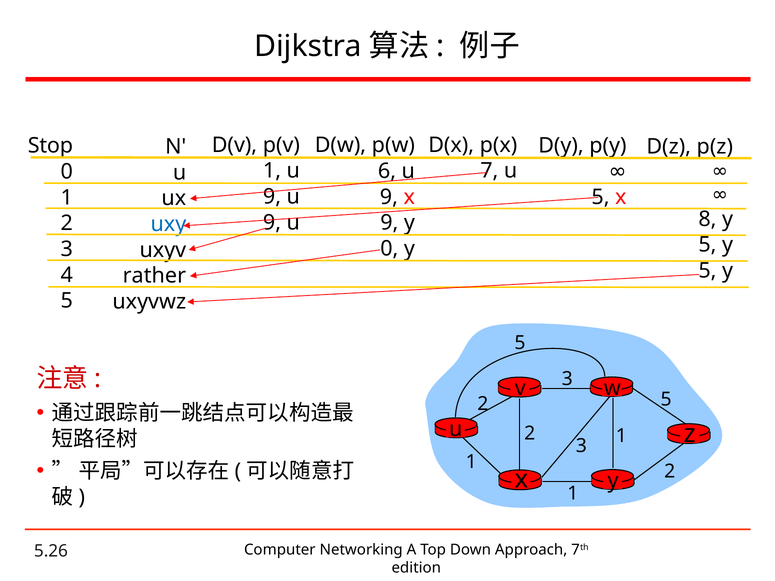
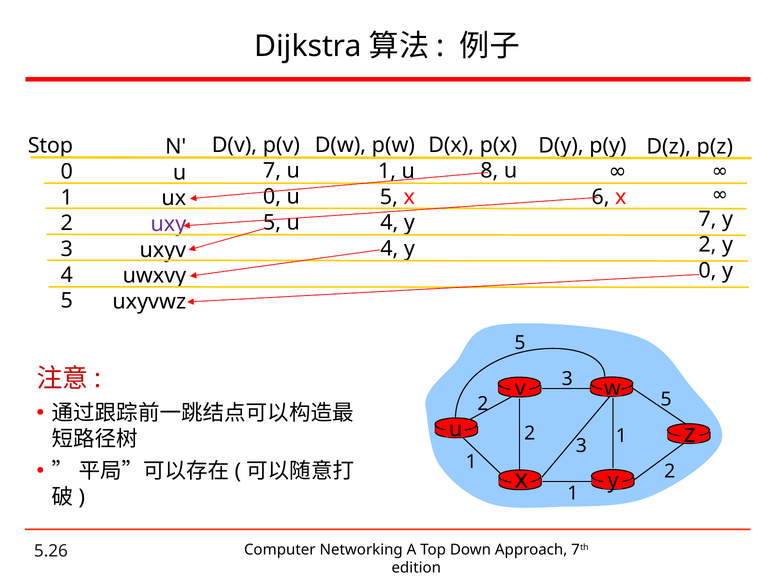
1: 1 -> 7 (272, 171)
7: 7 -> 8 (489, 171)
6: 6 -> 1 (387, 171)
9: 9 -> 0 (272, 197)
9: 9 -> 5 (389, 197)
5: 5 -> 6 (601, 197)
8: 8 -> 7 (707, 219)
9: 9 -> 5 (272, 223)
9: 9 -> 4 (389, 223)
uxy colour: blue -> purple (168, 224)
5: 5 -> 2 (707, 245)
0: 0 -> 4 (389, 249)
5: 5 -> 0 (707, 271)
rather: rather -> uwxvy (154, 276)
